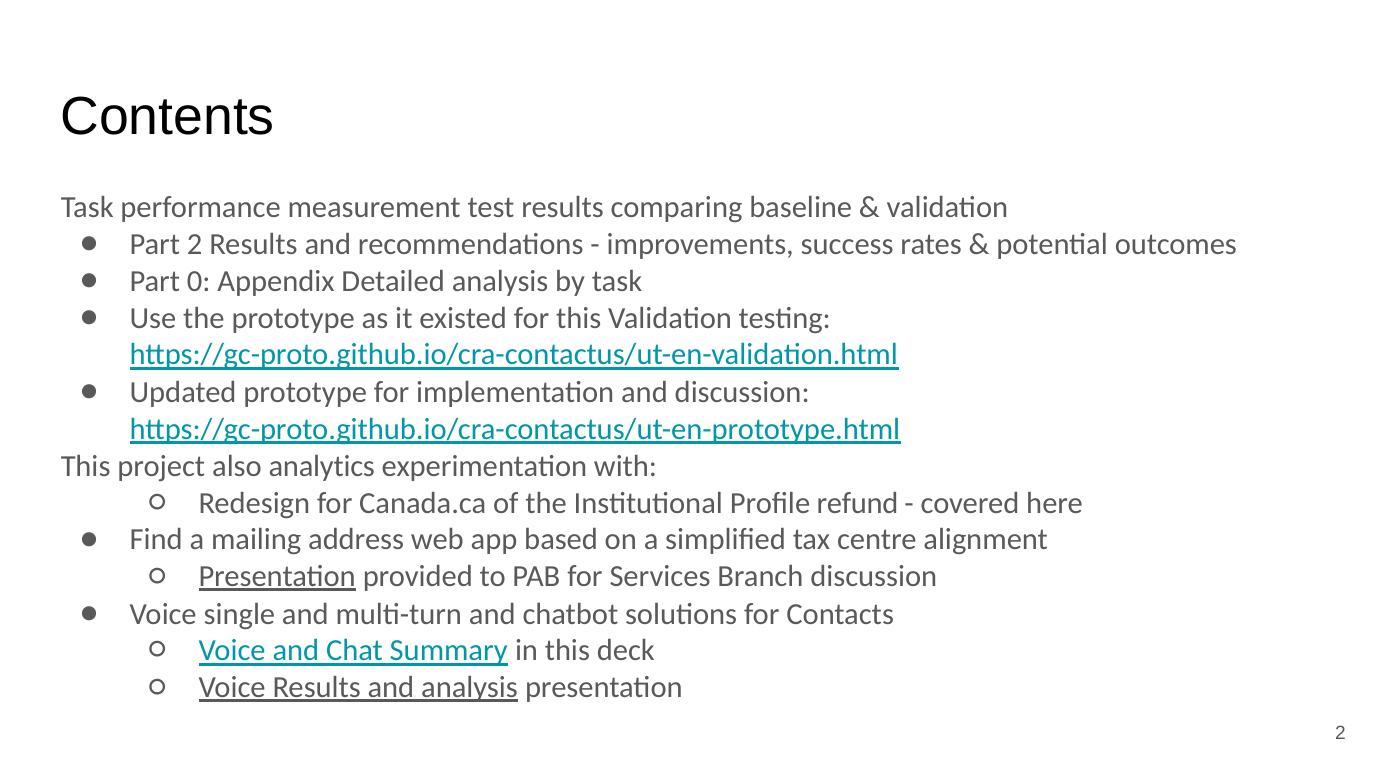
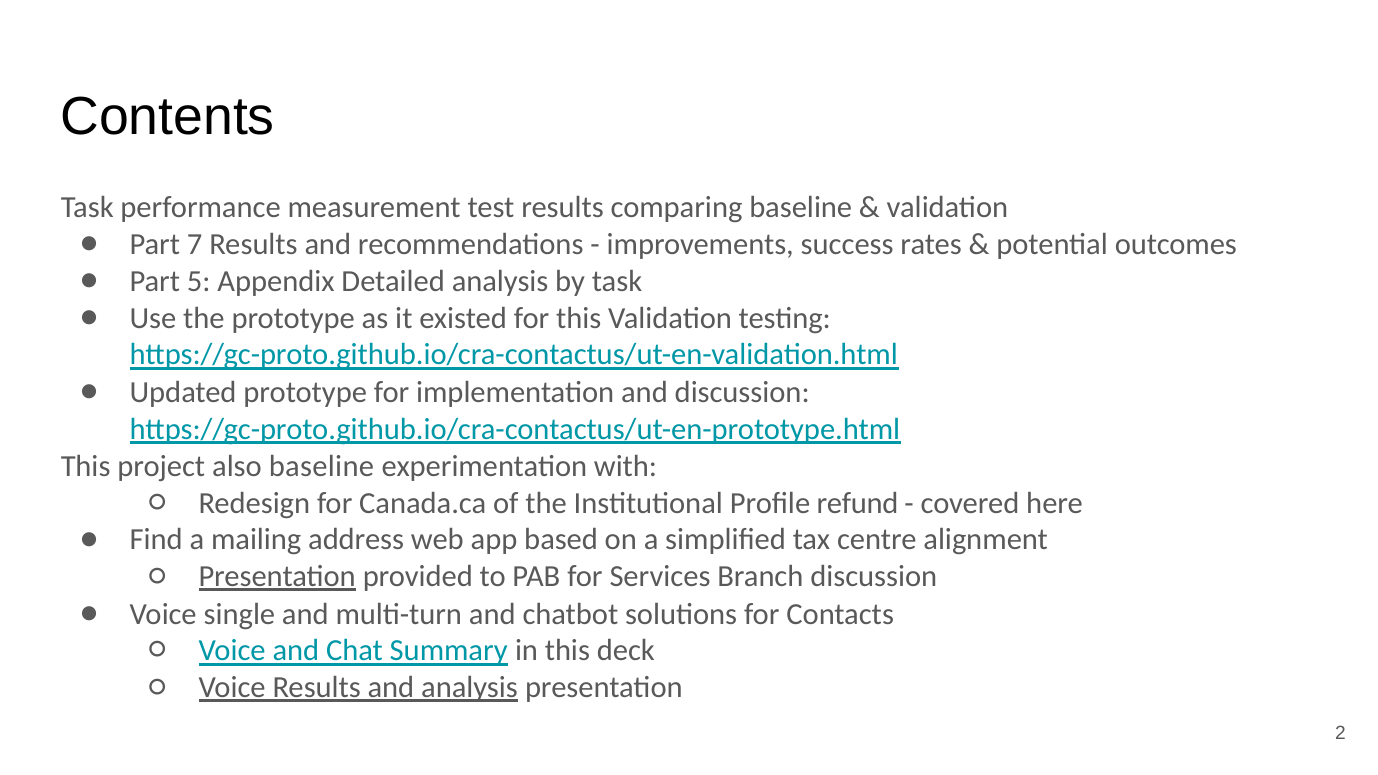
Part 2: 2 -> 7 (195, 245)
0: 0 -> 5 (199, 281)
also analytics: analytics -> baseline (321, 466)
